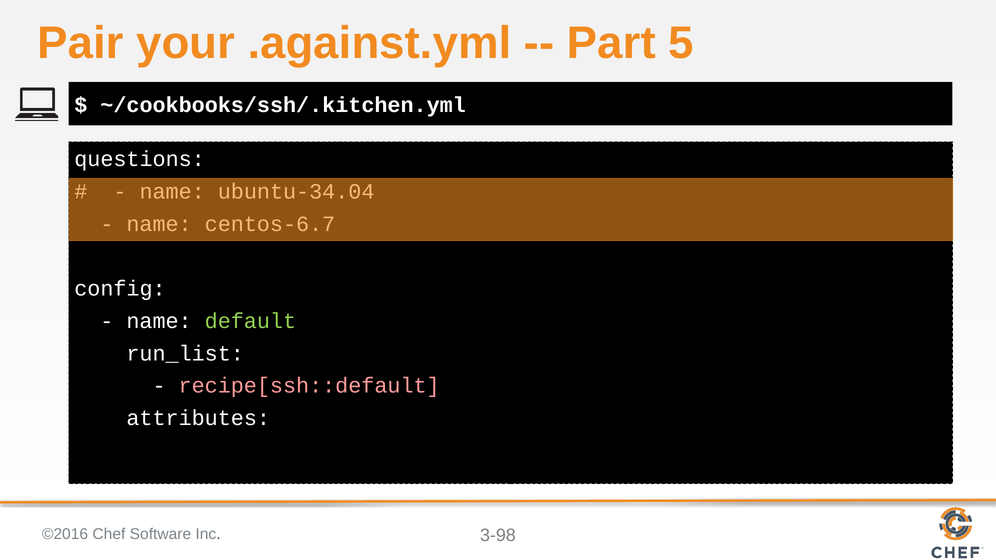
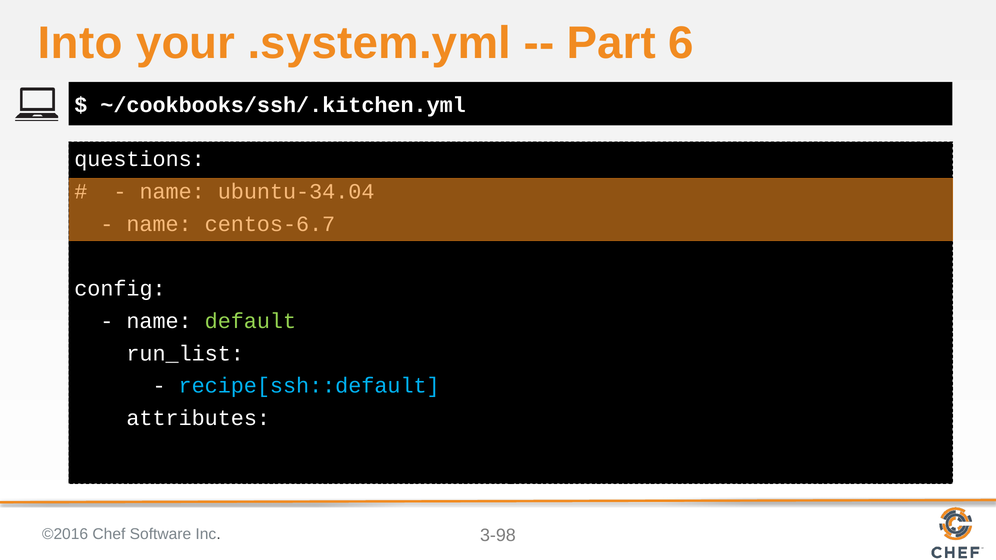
Pair: Pair -> Into (80, 43)
.against.yml: .against.yml -> .system.yml (379, 43)
5: 5 -> 6 (681, 43)
recipe[ssh::default colour: pink -> light blue (309, 386)
